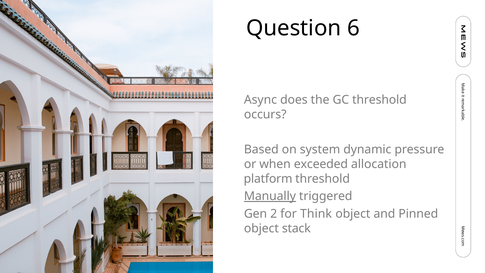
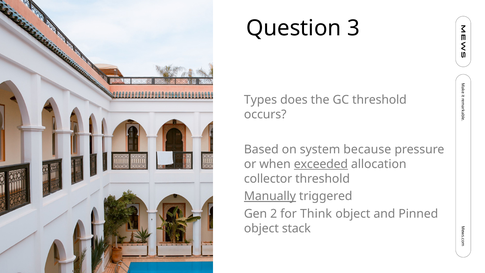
6: 6 -> 3 (353, 28)
Async: Async -> Types (260, 100)
dynamic: dynamic -> because (367, 149)
exceeded underline: none -> present (321, 164)
platform: platform -> collector (268, 179)
